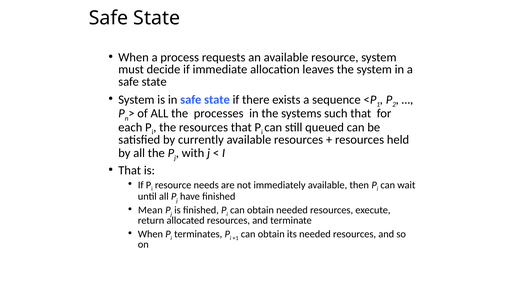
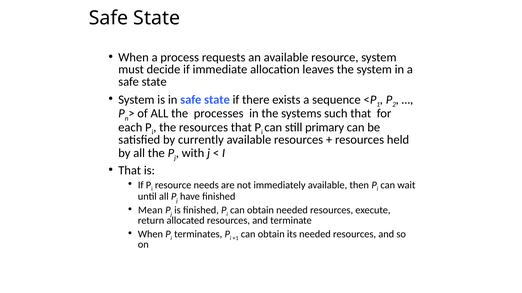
queued: queued -> primary (325, 128)
